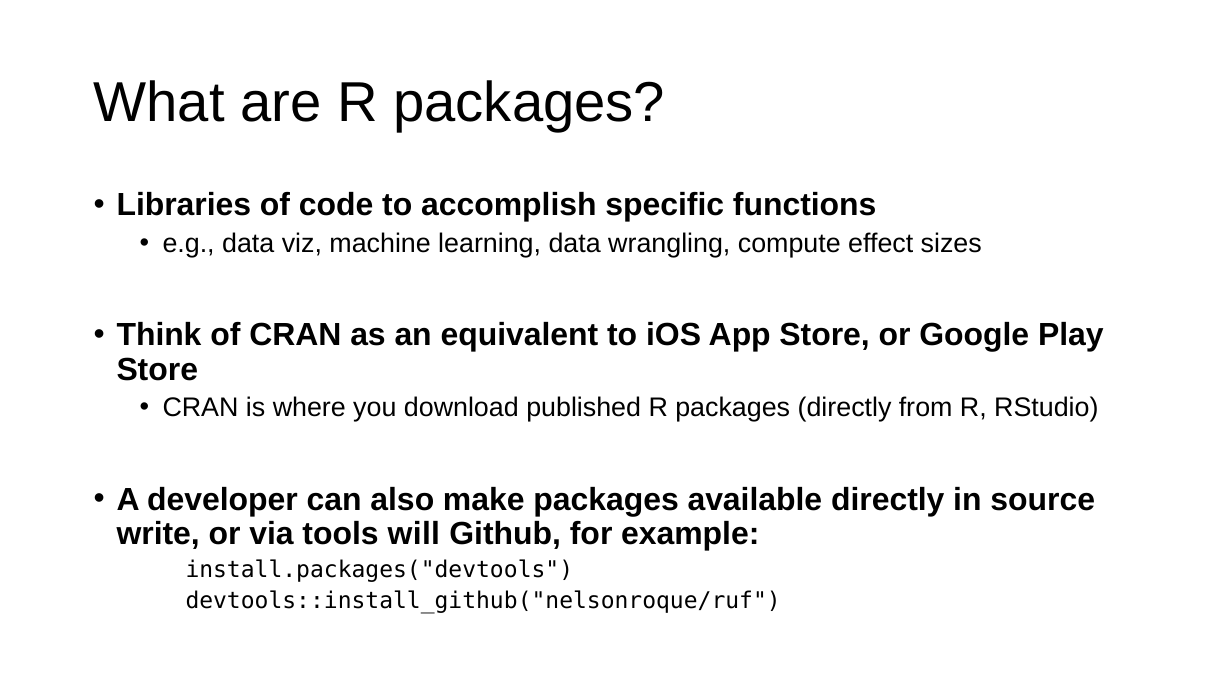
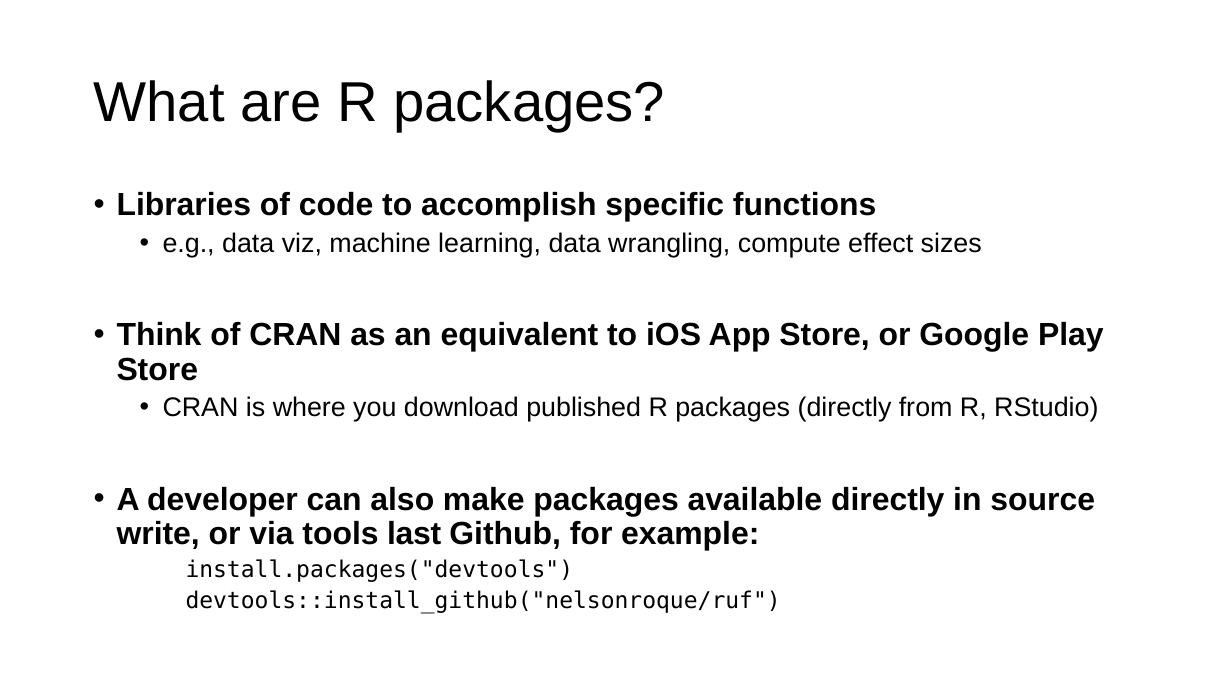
will: will -> last (414, 534)
